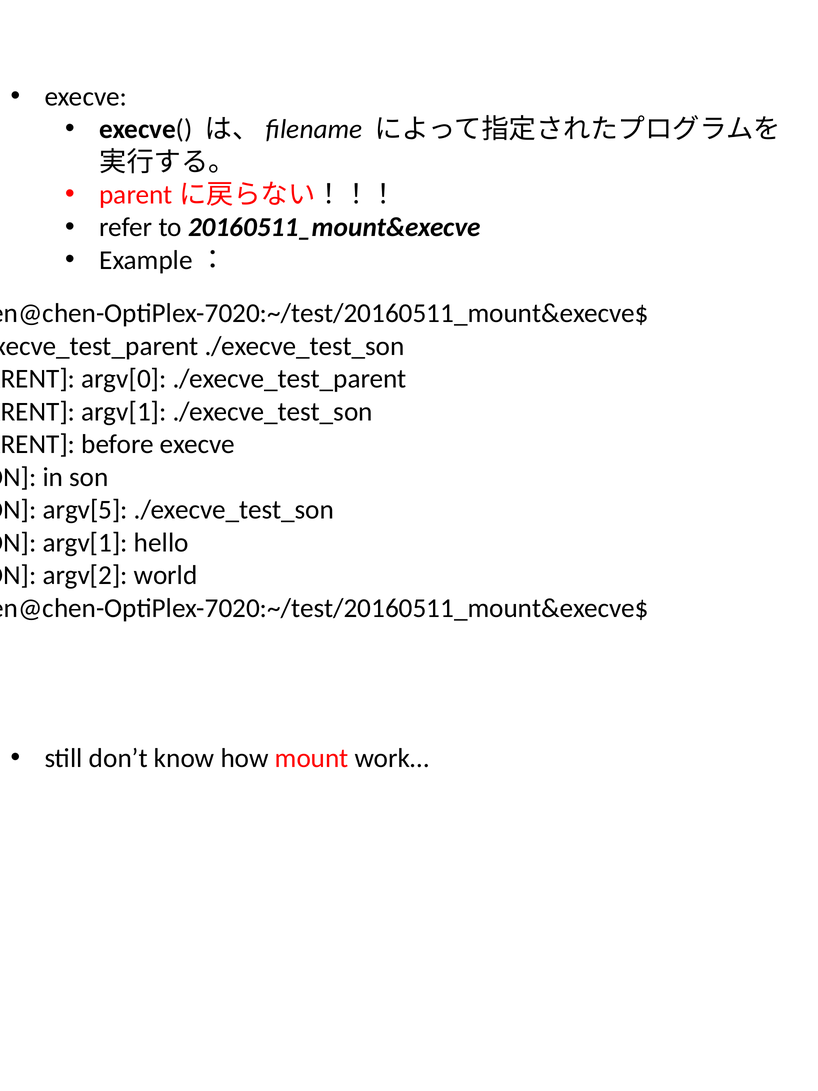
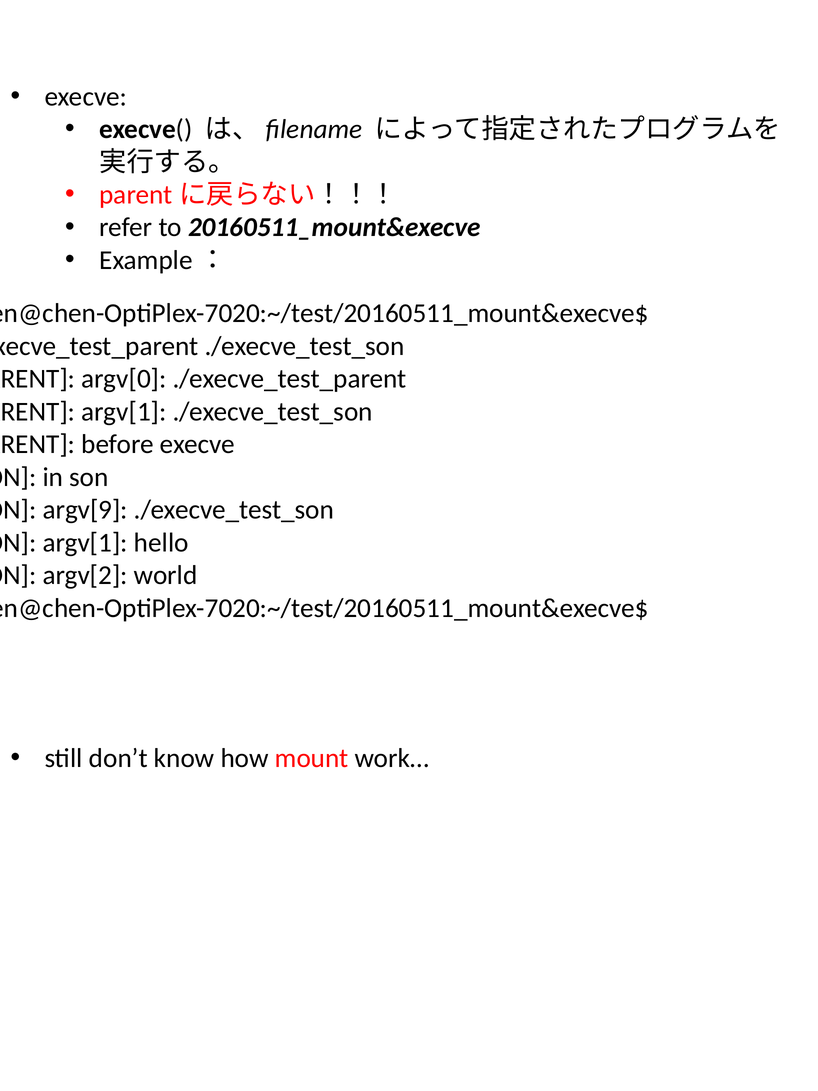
argv[5: argv[5 -> argv[9 (85, 510)
